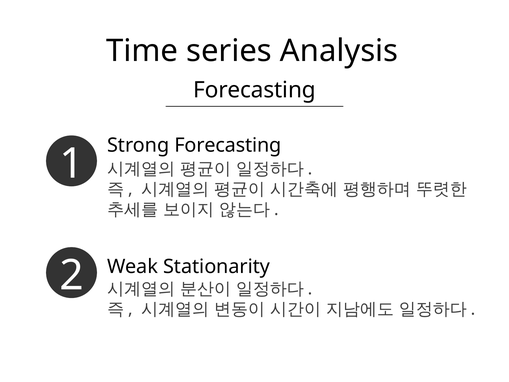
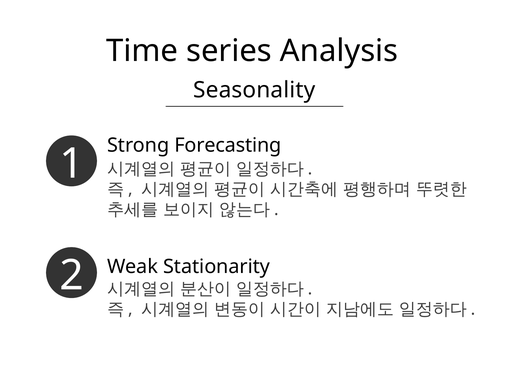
Forecasting: Forecasting -> Seasonality (254, 90)
